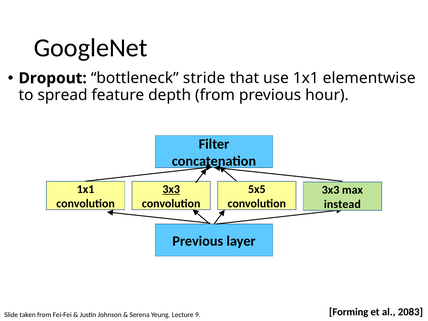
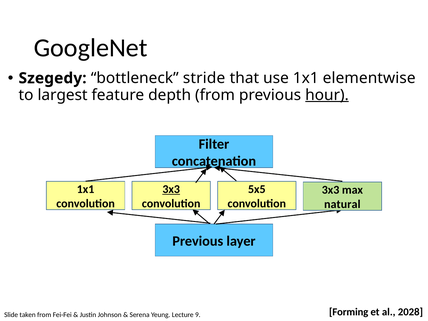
Dropout: Dropout -> Szegedy (53, 78)
spread: spread -> largest (63, 95)
hour underline: none -> present (327, 95)
instead: instead -> natural (342, 204)
2083: 2083 -> 2028 (410, 312)
